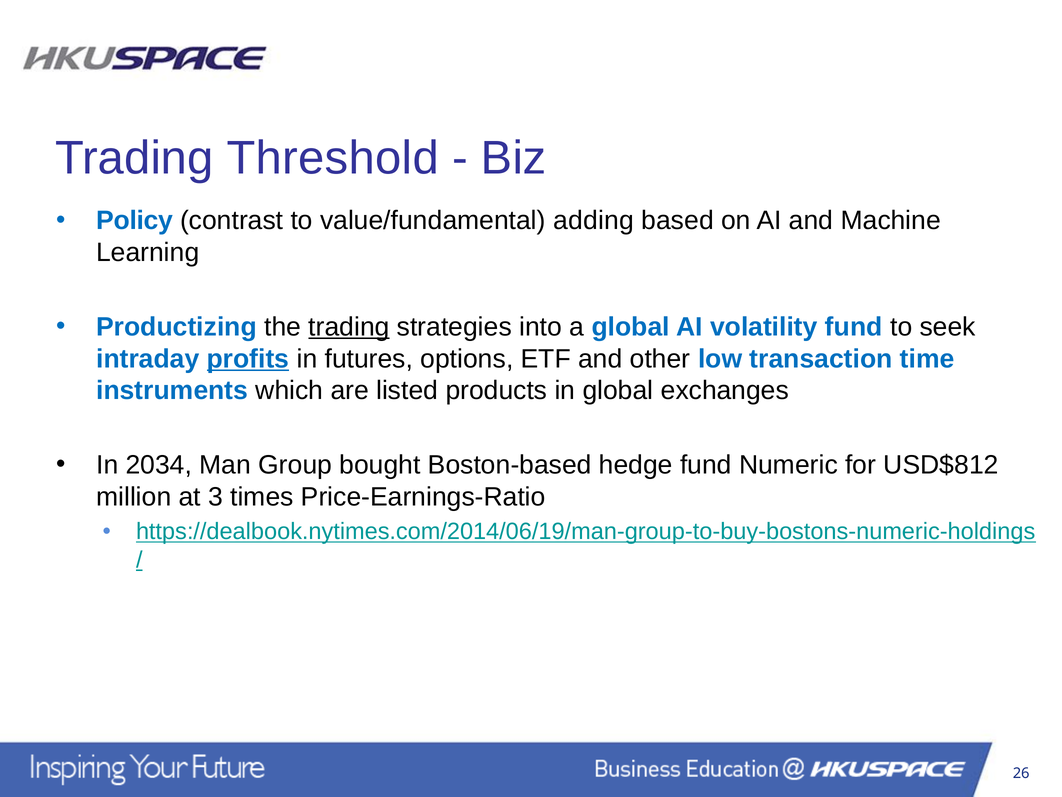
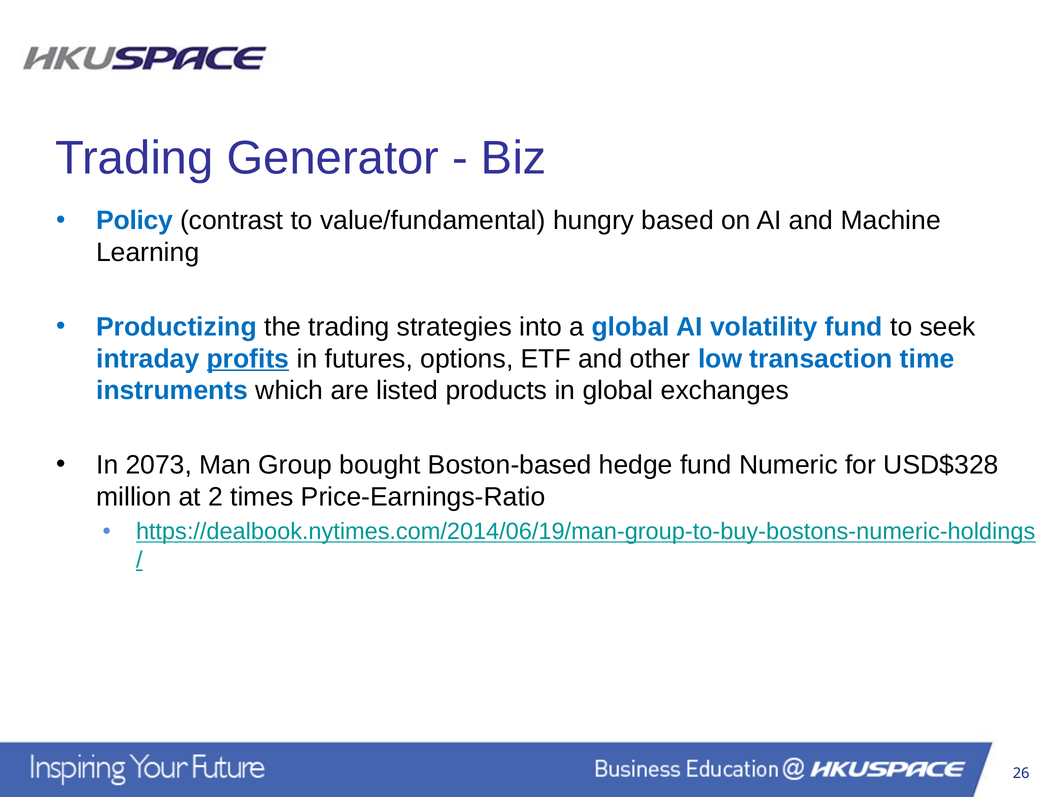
Threshold: Threshold -> Generator (333, 158)
adding: adding -> hungry (594, 221)
trading underline: present -> none (349, 327)
2034: 2034 -> 2073 (159, 465)
USD$812: USD$812 -> USD$328 (941, 465)
3: 3 -> 2 (216, 497)
